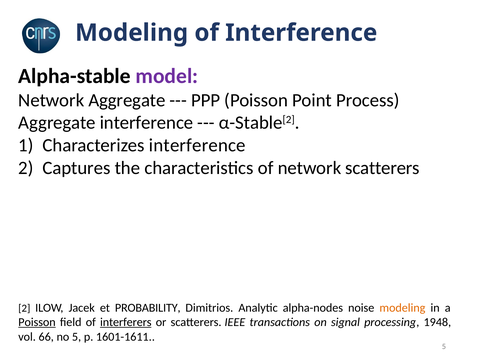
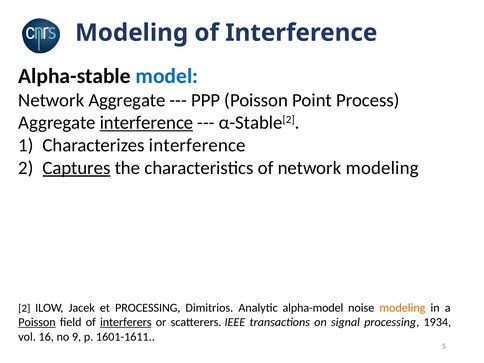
model colour: purple -> blue (167, 76)
interference underline: none -> present (146, 123)
Captures underline: none -> present (76, 168)
network scatterers: scatterers -> modeling (382, 168)
et PROBABILITY: PROBABILITY -> PROCESSING (148, 308)
alpha-nodes: alpha-nodes -> alpha-model (313, 308)
1948: 1948 -> 1934 (437, 322)
66: 66 -> 16 (46, 337)
no 5: 5 -> 9 (77, 337)
